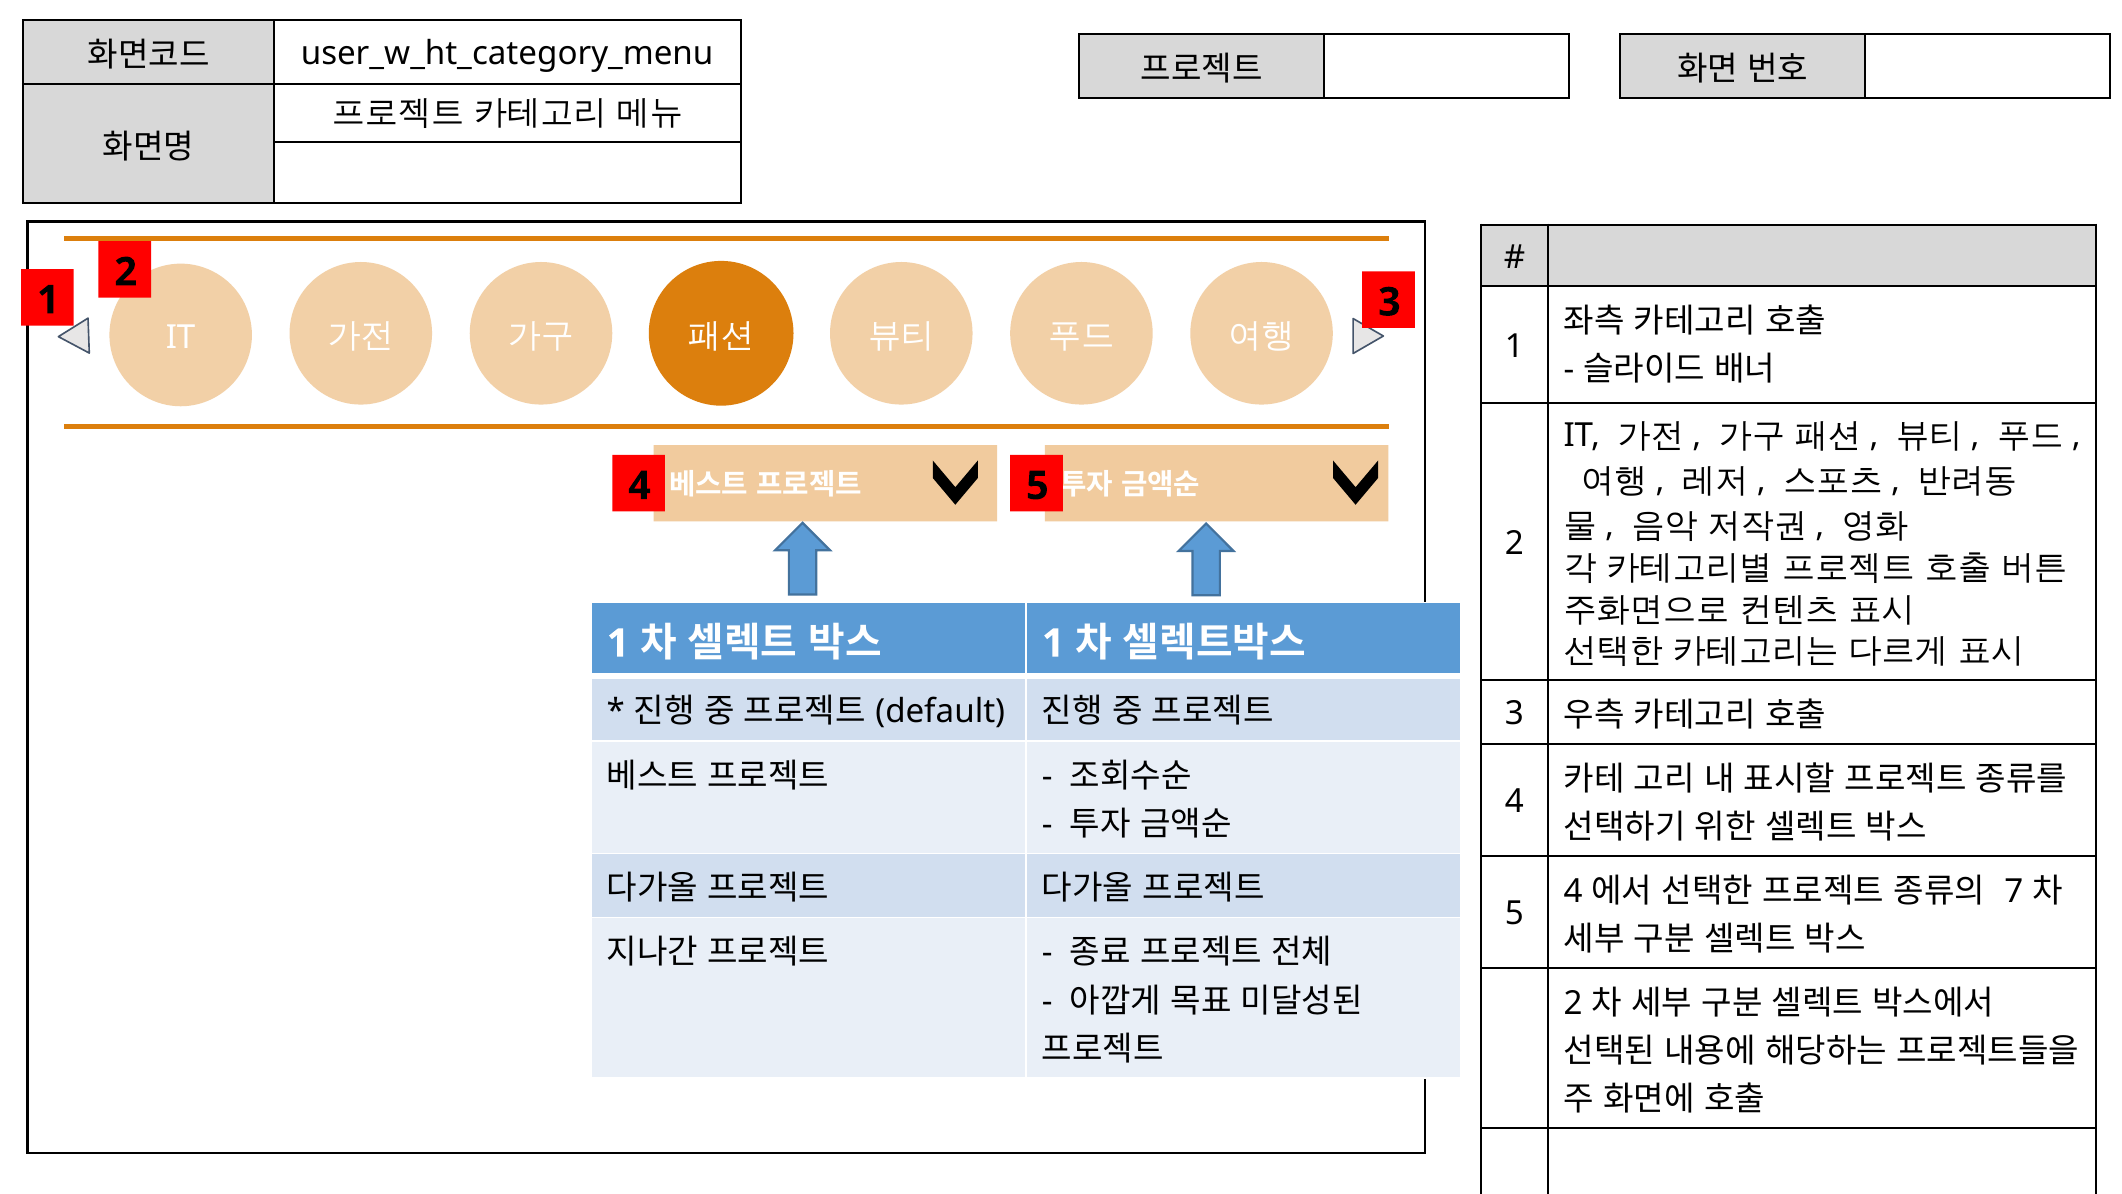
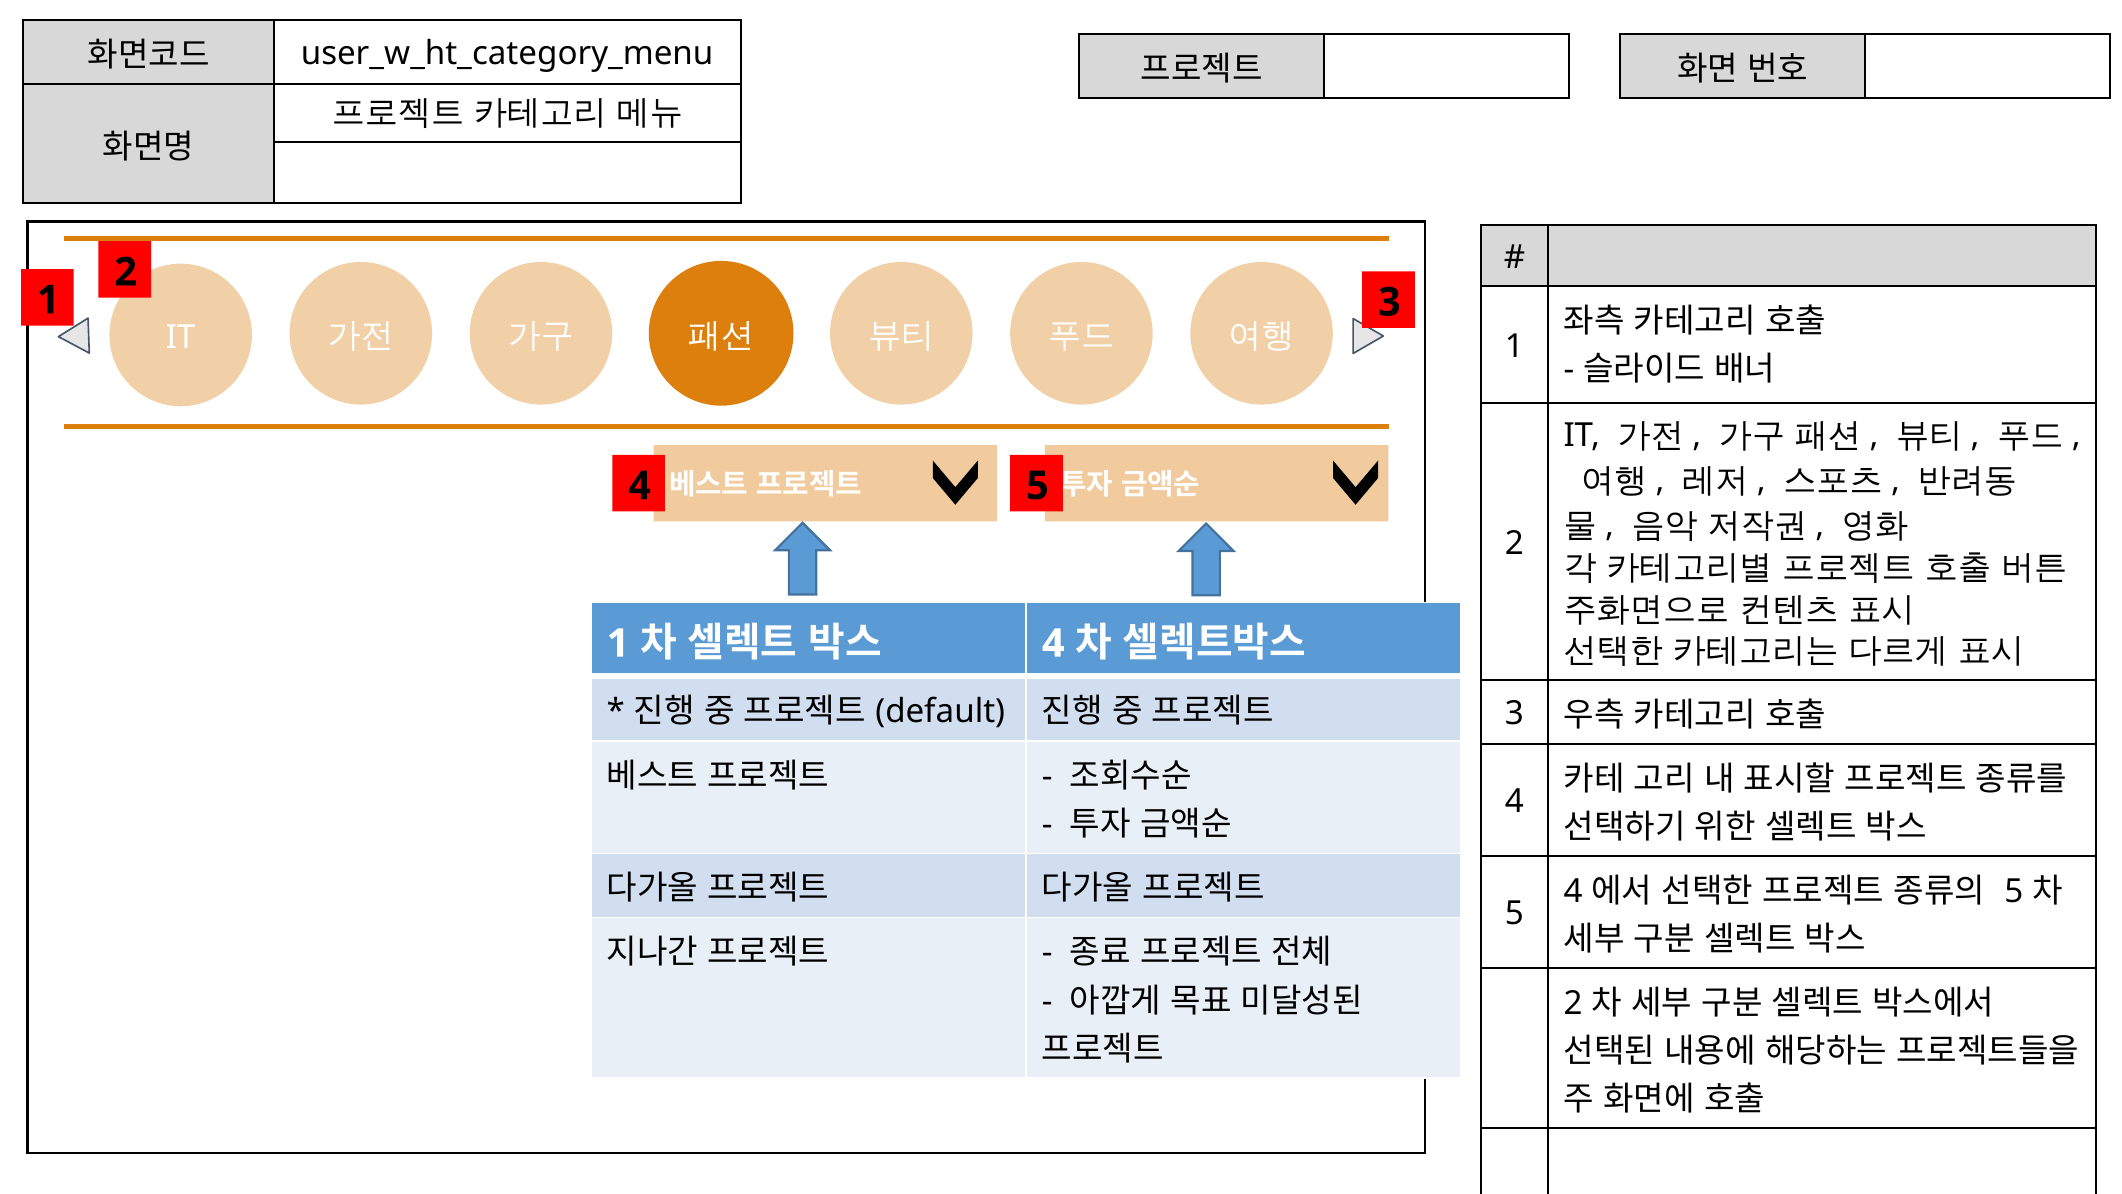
1: 1 -> 4 (1053, 643)
7: 7 -> 5 (2014, 891)
